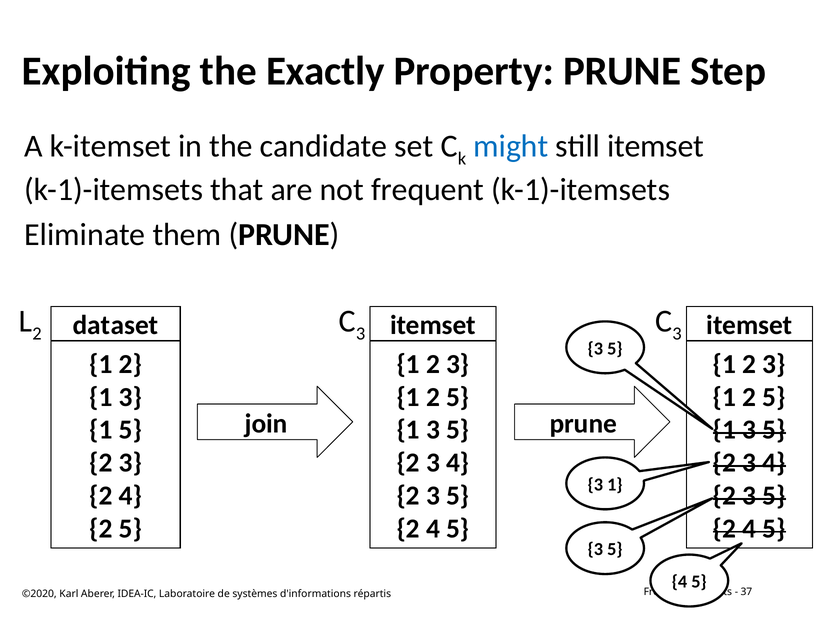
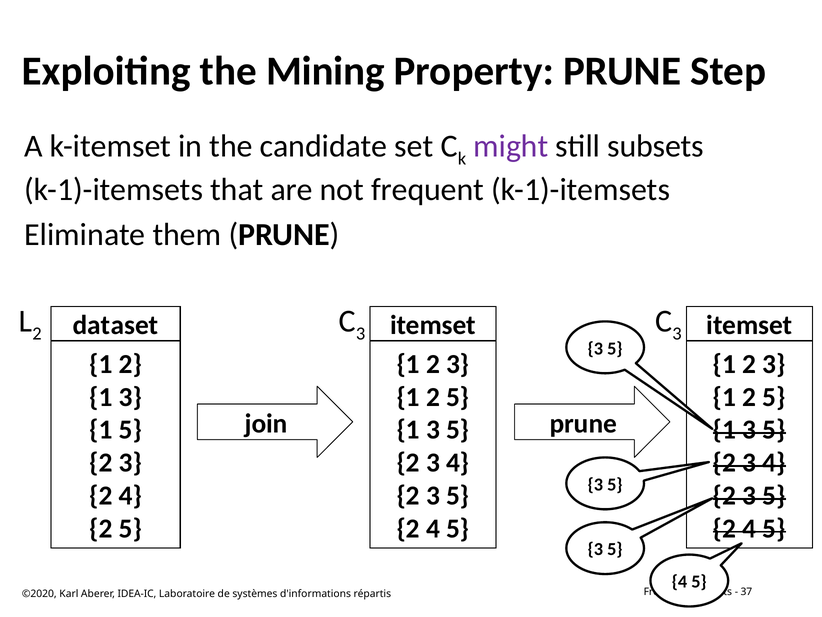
Exactly: Exactly -> Mining (325, 71)
might colour: blue -> purple (511, 146)
still itemset: itemset -> subsets (655, 146)
1: 1 -> 5 (615, 484)
